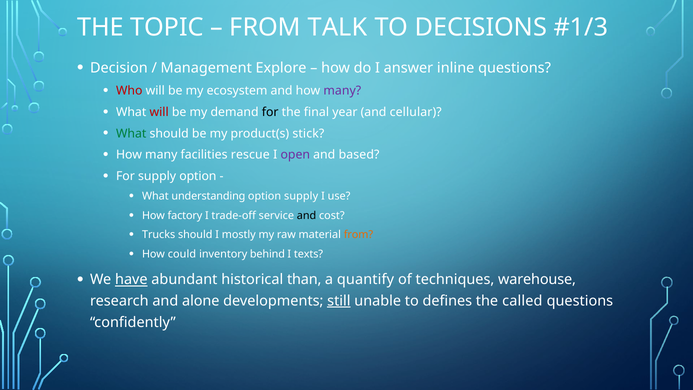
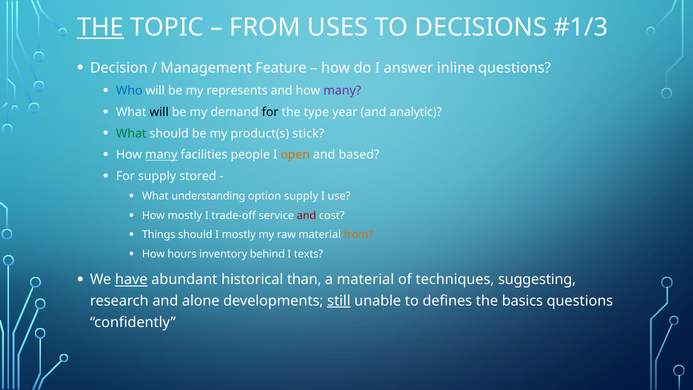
THE underline: none -> present (100, 27)
TALK: TALK -> USES (338, 27)
Explore: Explore -> Feature (281, 68)
Who colour: red -> blue (129, 91)
ecosystem: ecosystem -> represents (237, 91)
will colour: red -> black (159, 112)
final: final -> type (316, 112)
cellular: cellular -> analytic (416, 112)
many underline: none -> present (161, 155)
rescue: rescue -> people (250, 155)
open colour: purple -> orange (295, 155)
supply option: option -> stored (198, 176)
How factory: factory -> mostly (185, 215)
and colour: black -> red (307, 215)
Trucks: Trucks -> Things (159, 235)
could: could -> hours (182, 254)
a quantify: quantify -> material (366, 279)
warehouse: warehouse -> suggesting (537, 279)
called: called -> basics (522, 301)
